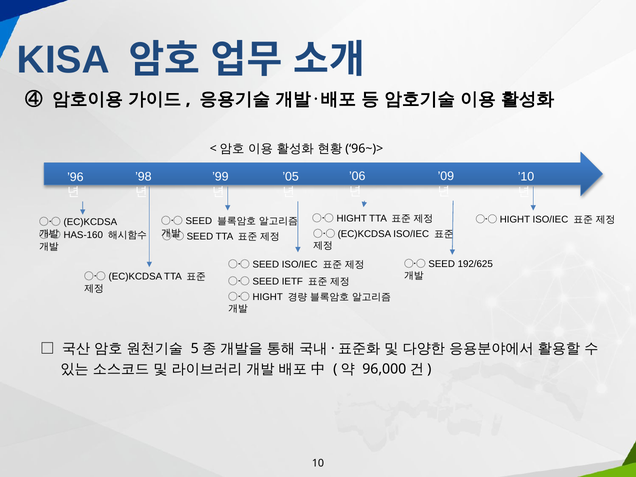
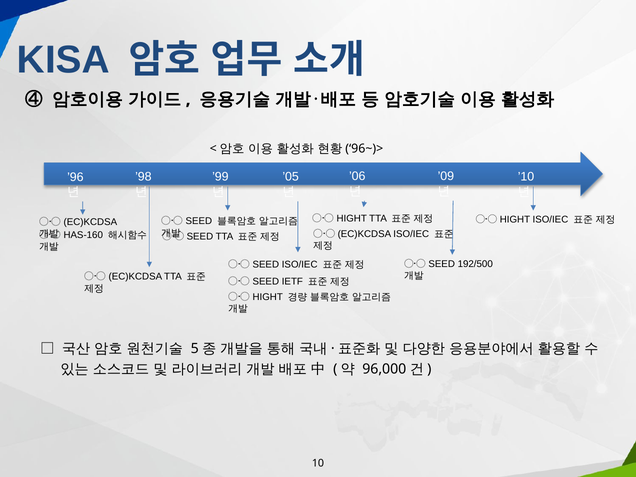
192/625: 192/625 -> 192/500 (475, 264)
